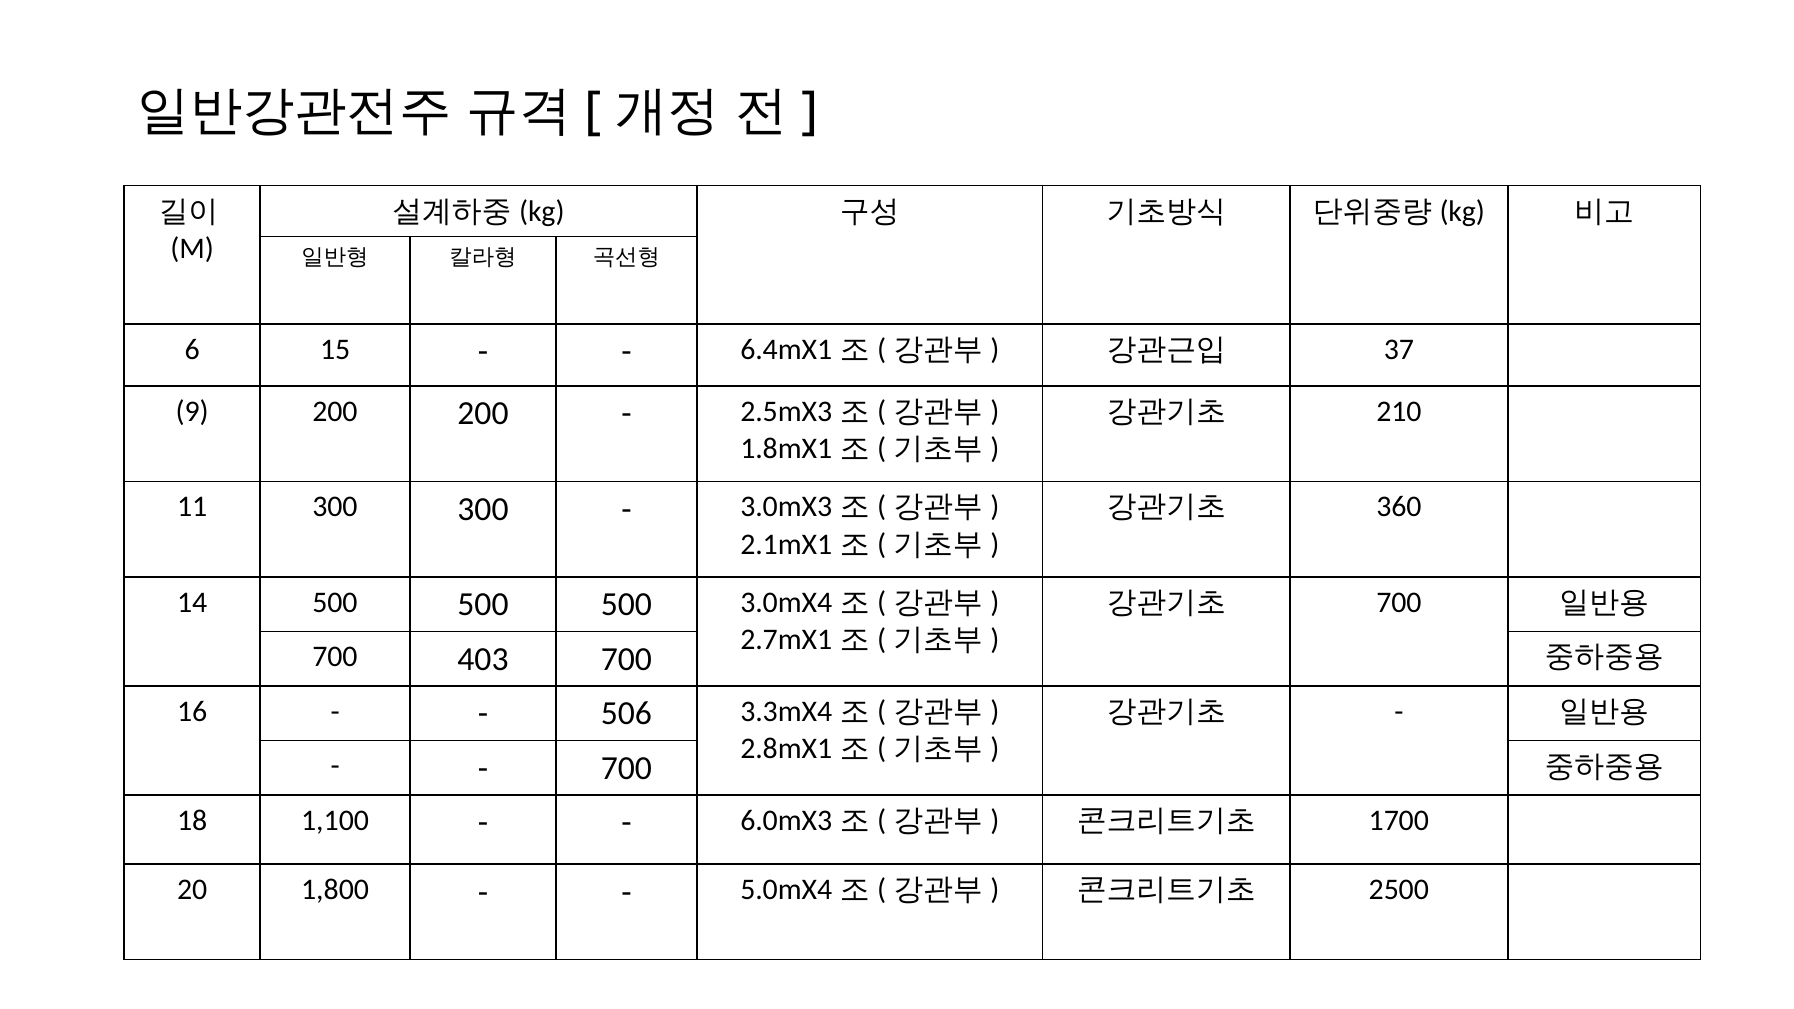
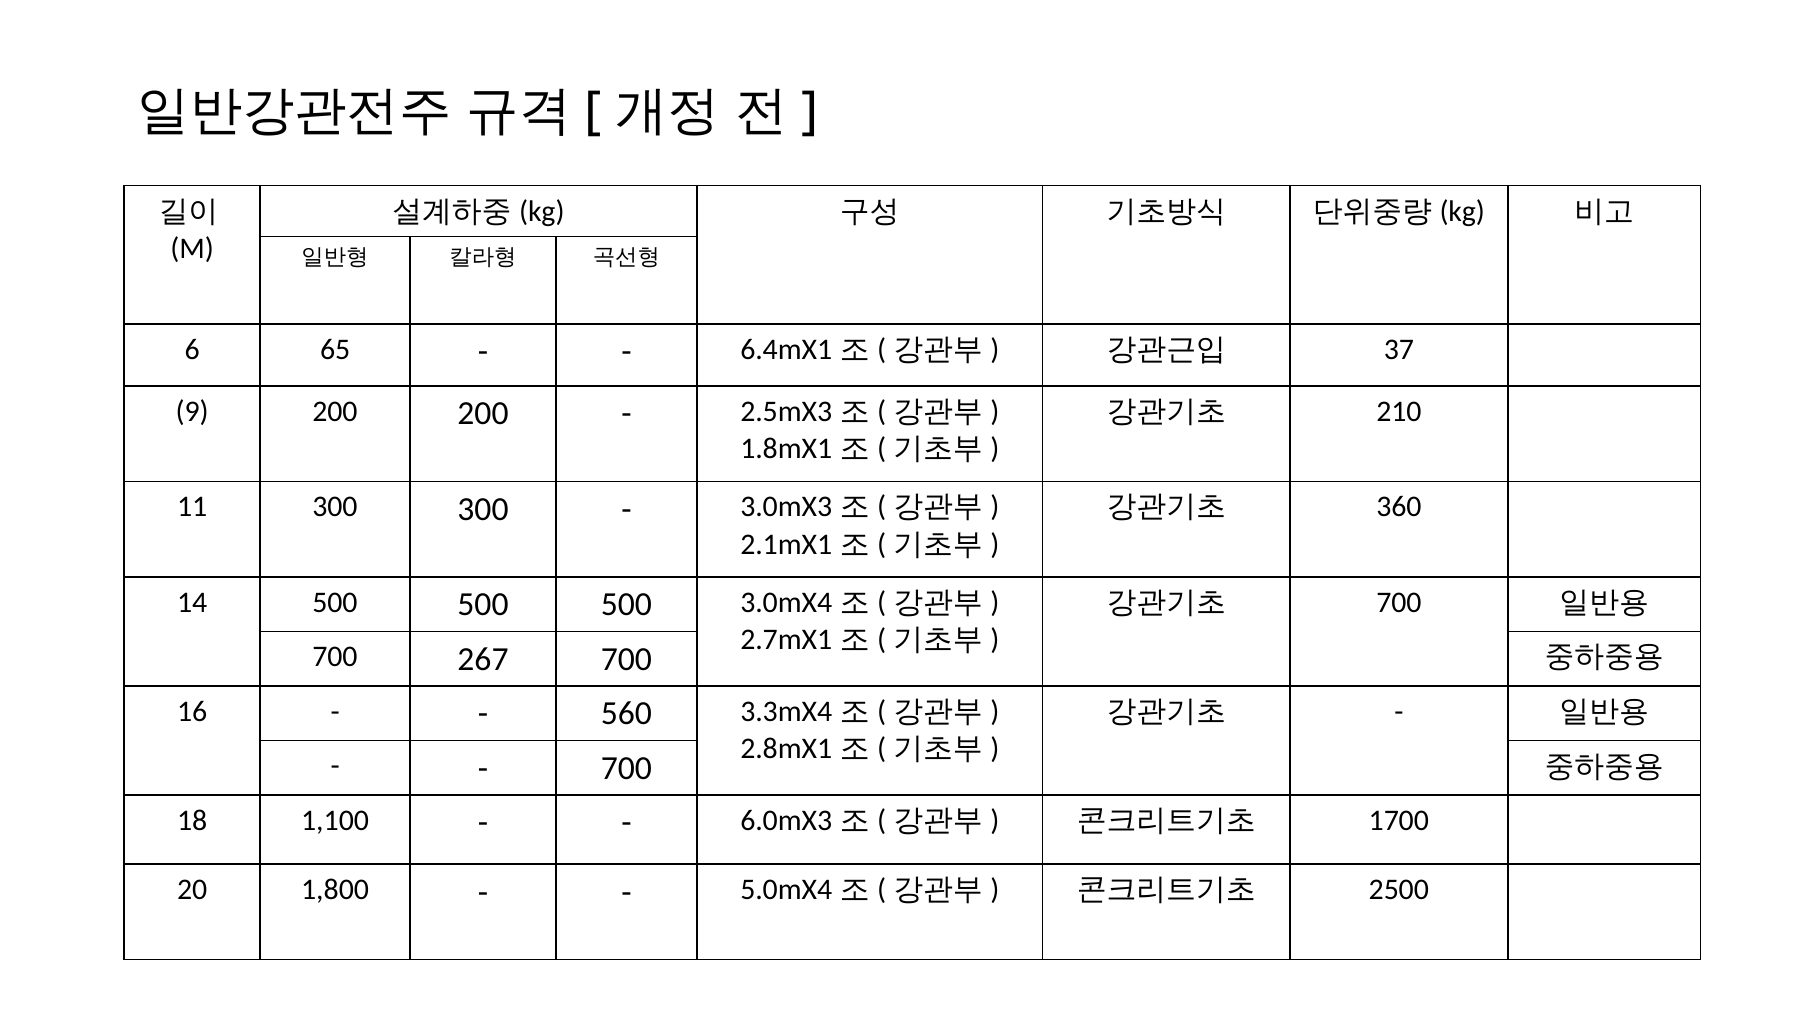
15: 15 -> 65 (335, 350)
403: 403 -> 267 (483, 659)
506: 506 -> 560 (626, 714)
